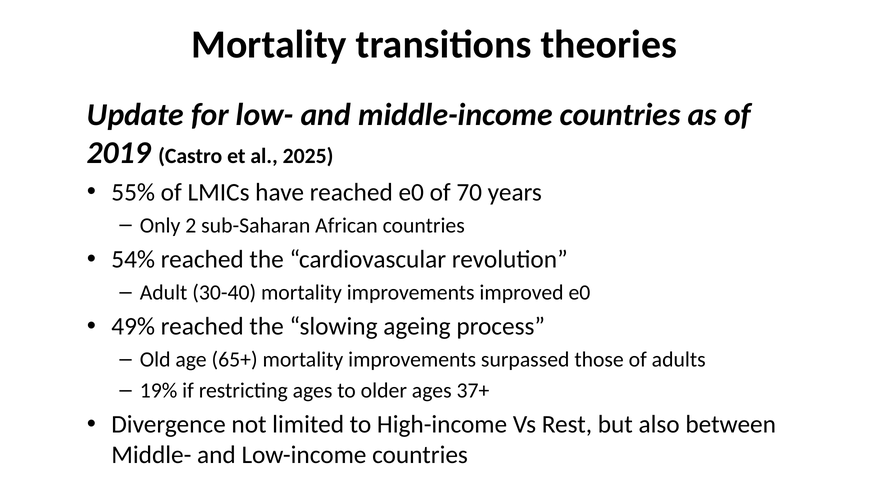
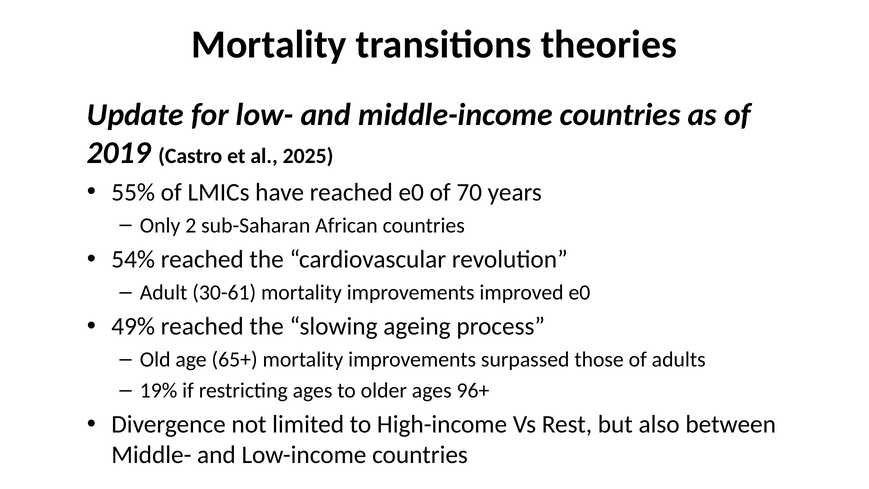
30-40: 30-40 -> 30-61 (224, 292)
37+: 37+ -> 96+ (473, 390)
